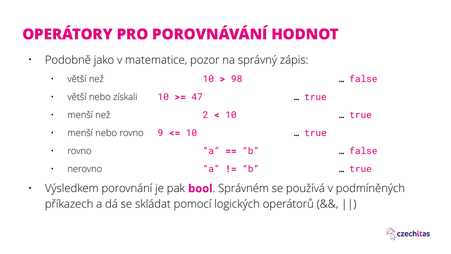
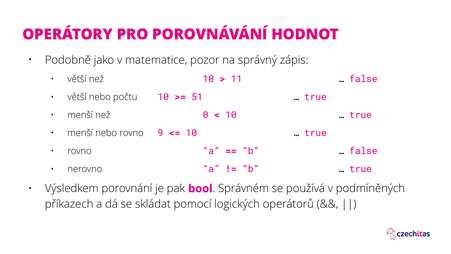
98: 98 -> 11 (237, 79)
získali: získali -> počtu (125, 97)
47: 47 -> 51 (197, 97)
2: 2 -> 0 (206, 115)
